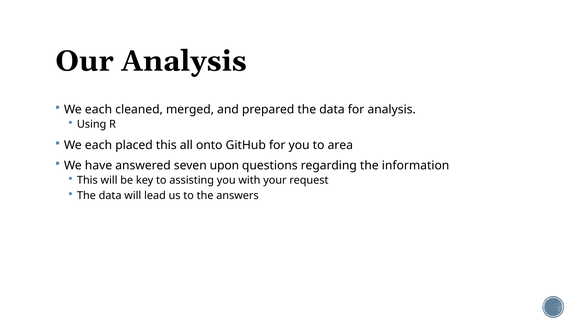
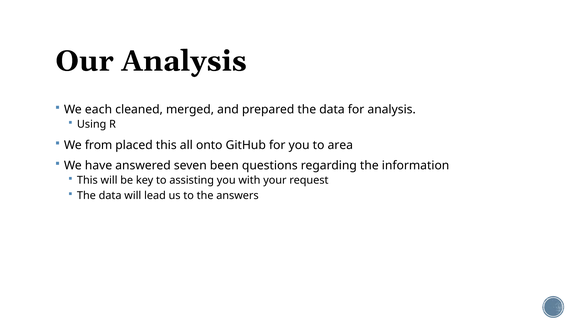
each: each -> from (99, 145)
upon: upon -> been (224, 166)
